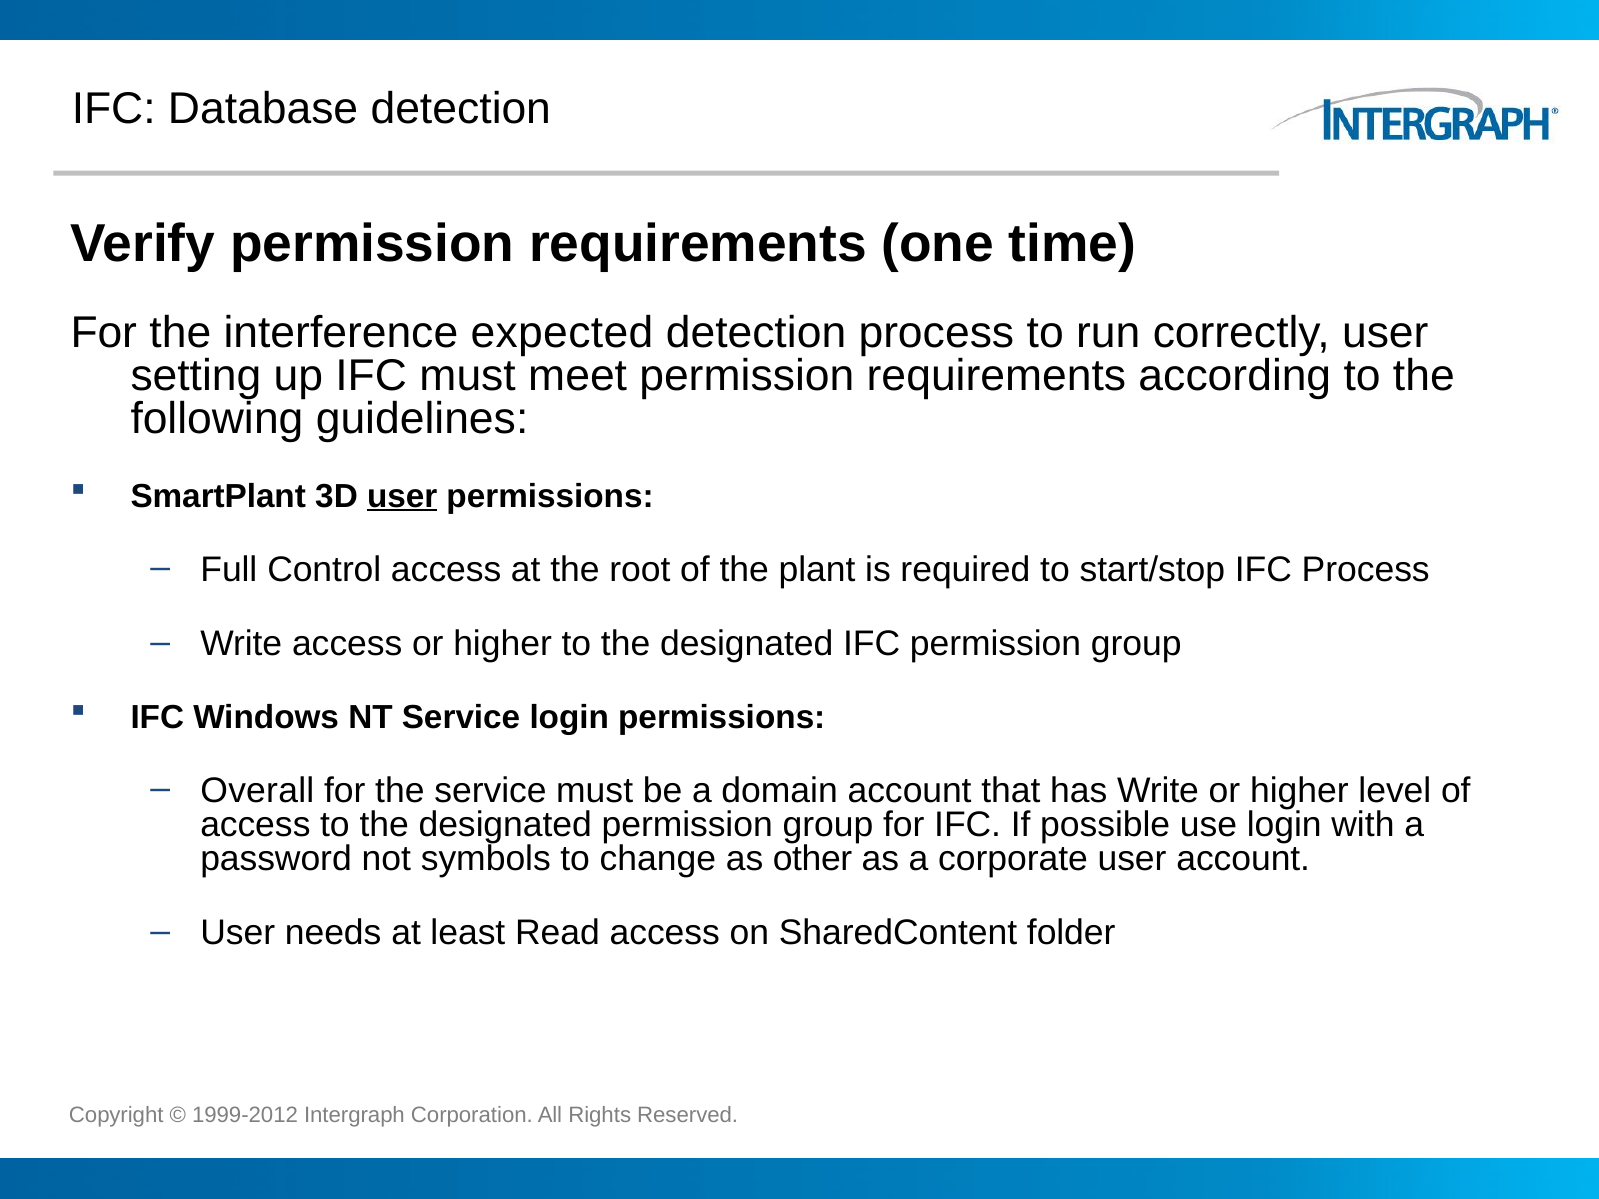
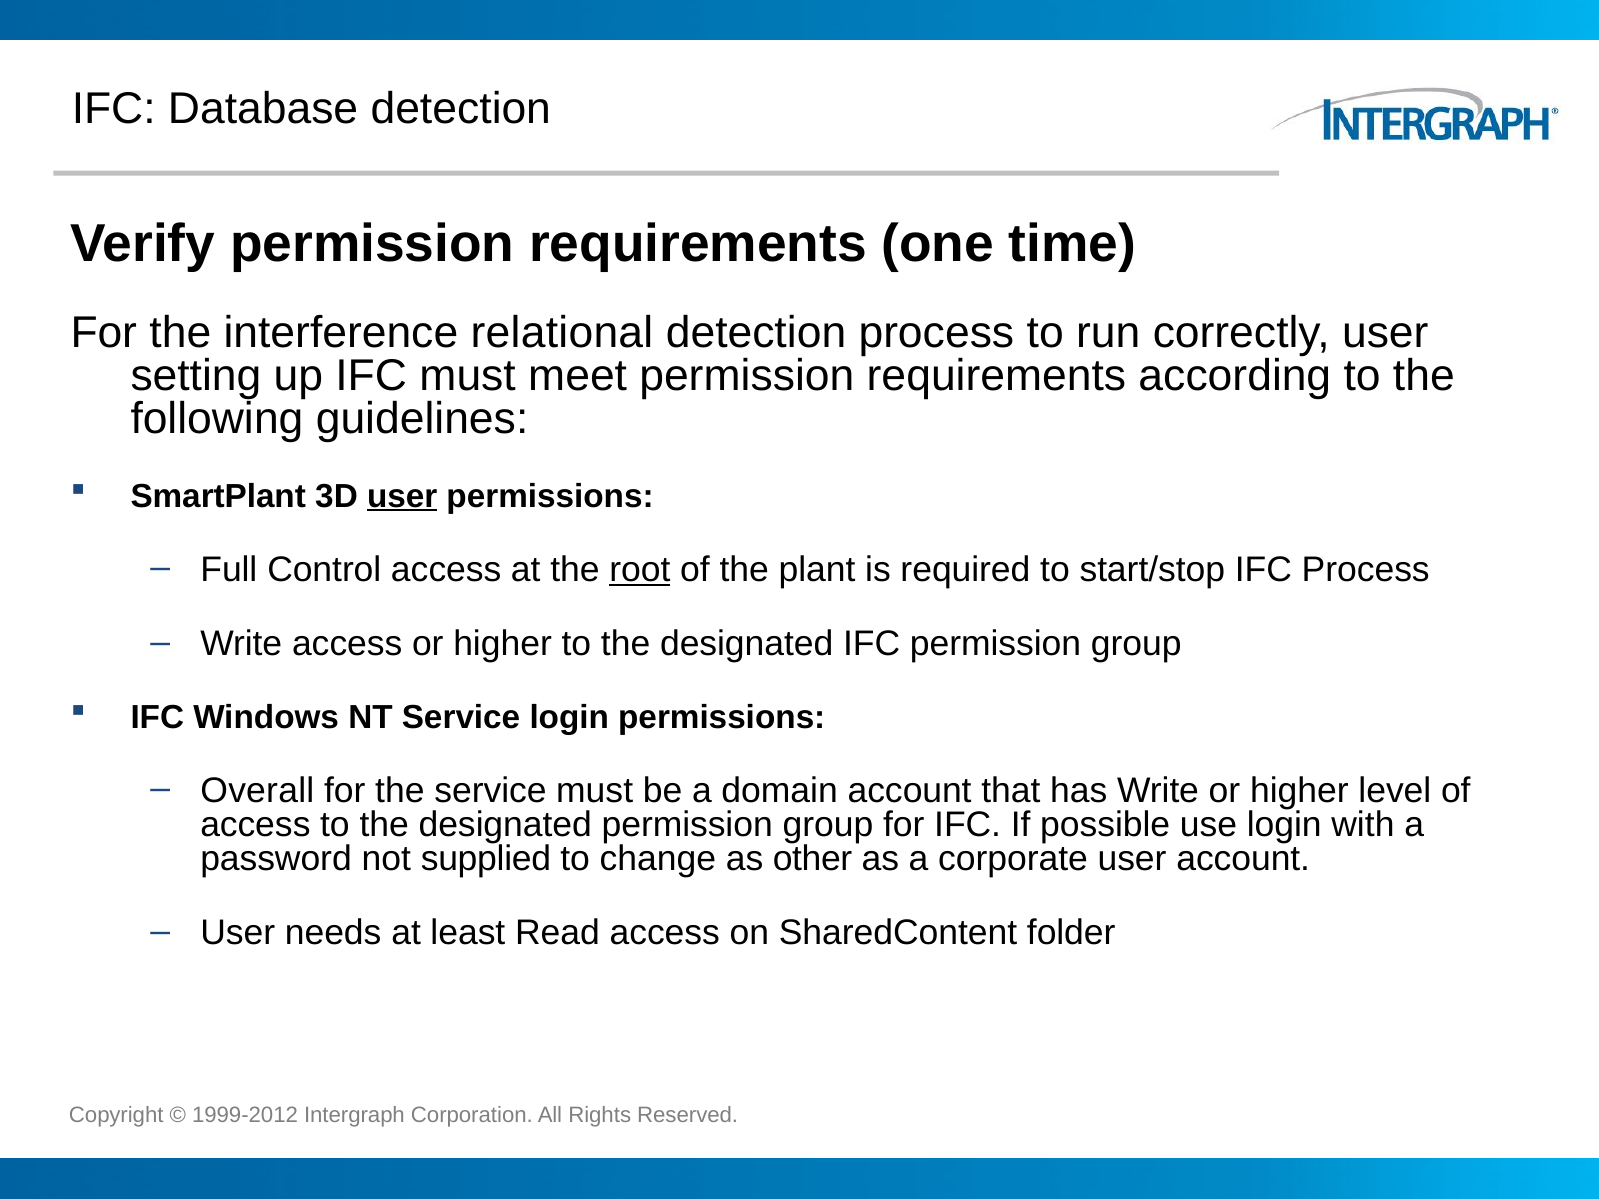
expected: expected -> relational (562, 333)
root underline: none -> present (640, 570)
symbols: symbols -> supplied (486, 859)
